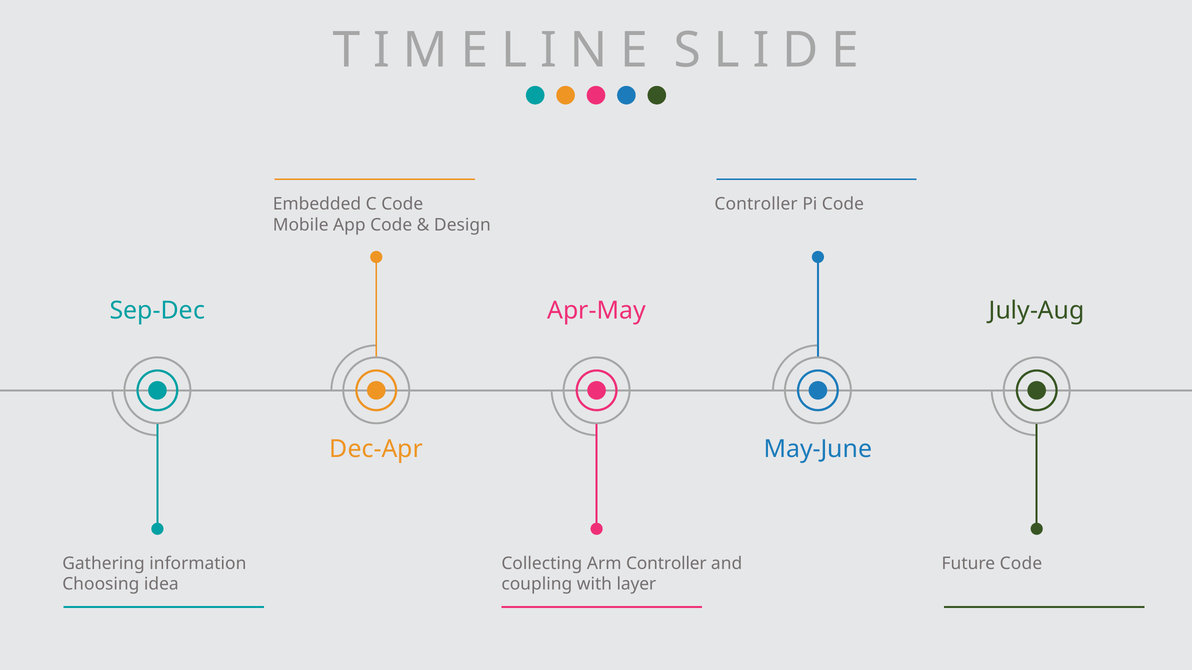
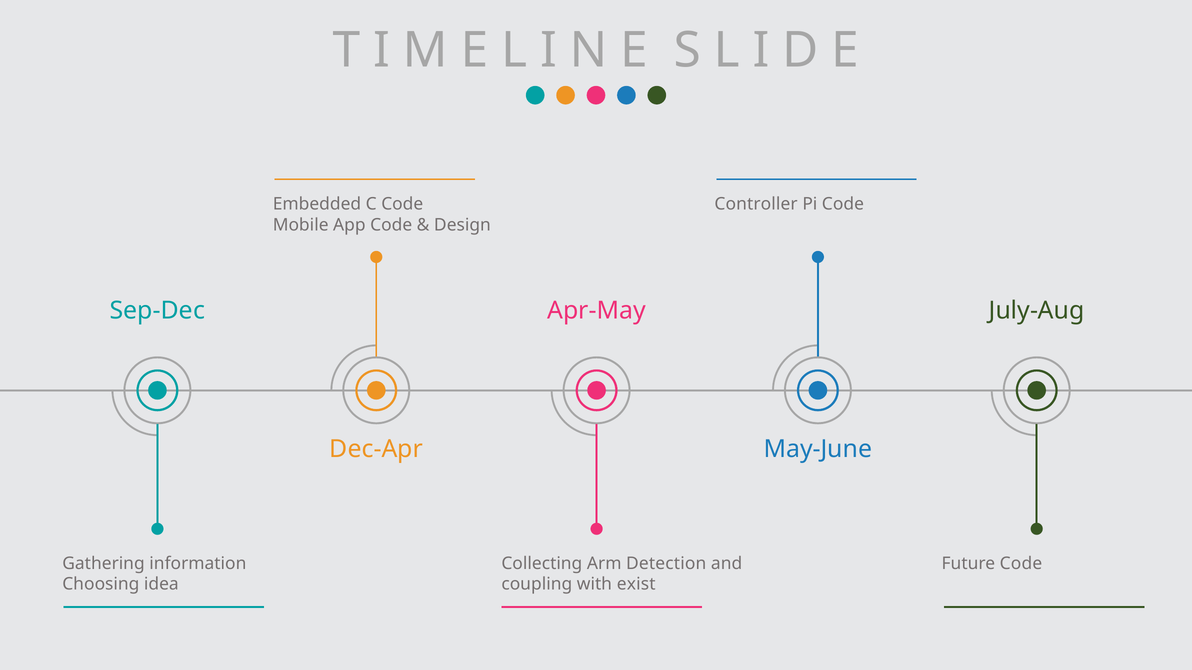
Arm Controller: Controller -> Detection (666, 564)
layer: layer -> exist (636, 585)
